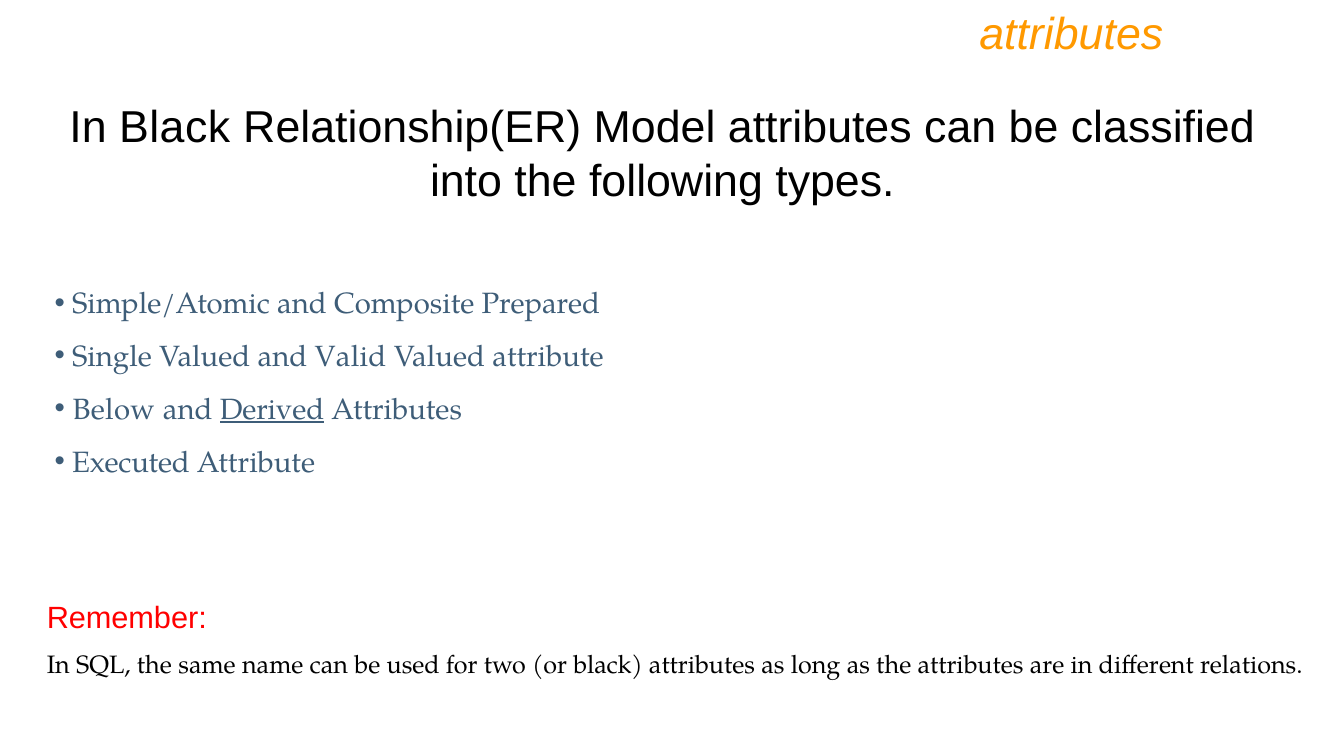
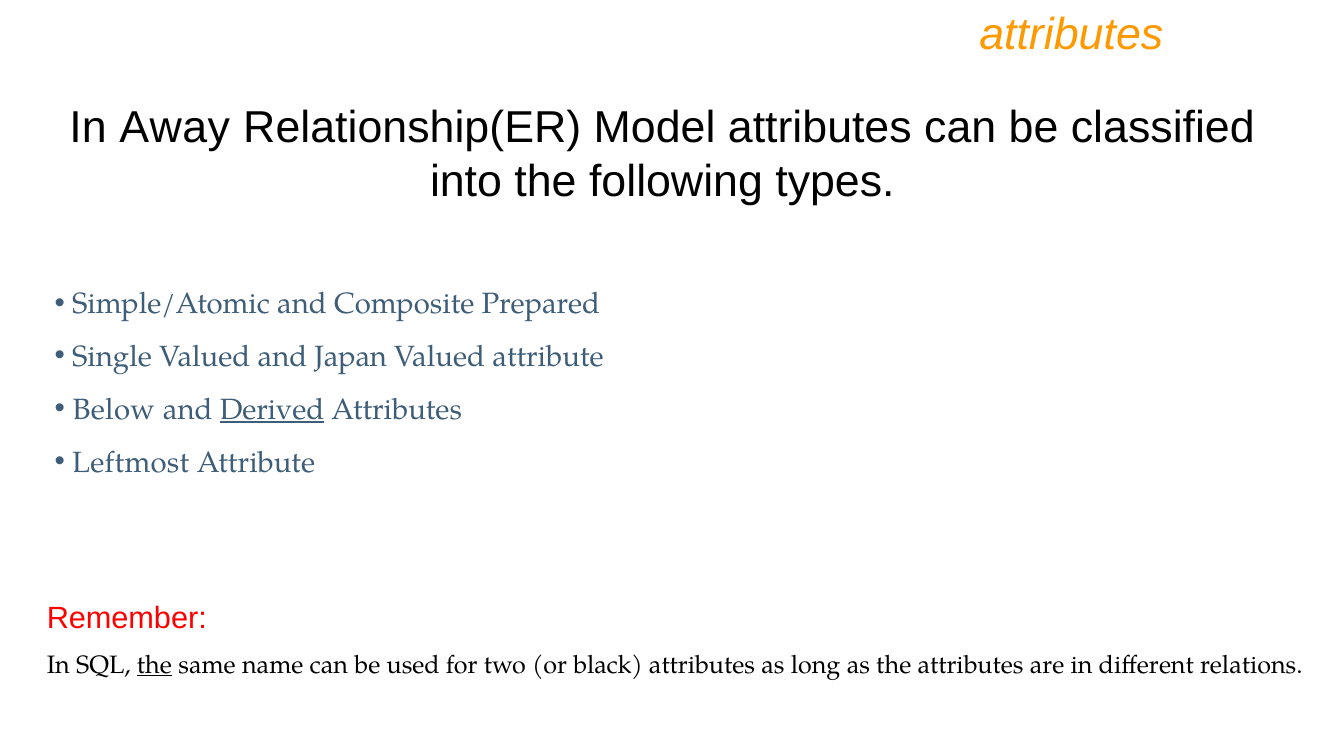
In Black: Black -> Away (175, 128)
Valid: Valid -> Japan (351, 357)
Executed: Executed -> Leftmost (131, 463)
the underline: none -> present (154, 665)
